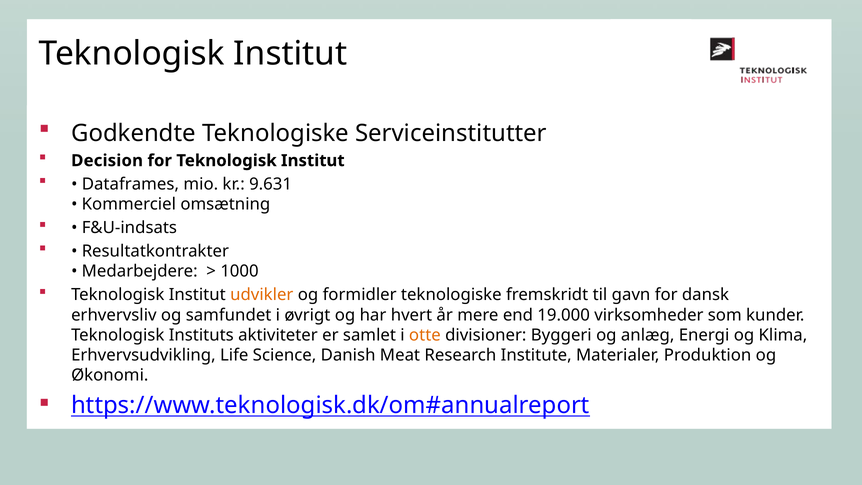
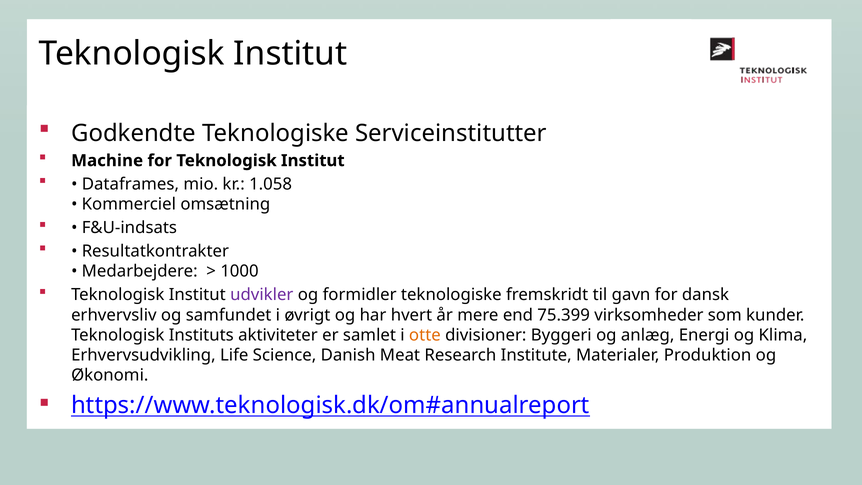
Decision: Decision -> Machine (107, 161)
9.631: 9.631 -> 1.058 (271, 184)
udvikler colour: orange -> purple (262, 295)
19.000: 19.000 -> 75.399 (564, 315)
